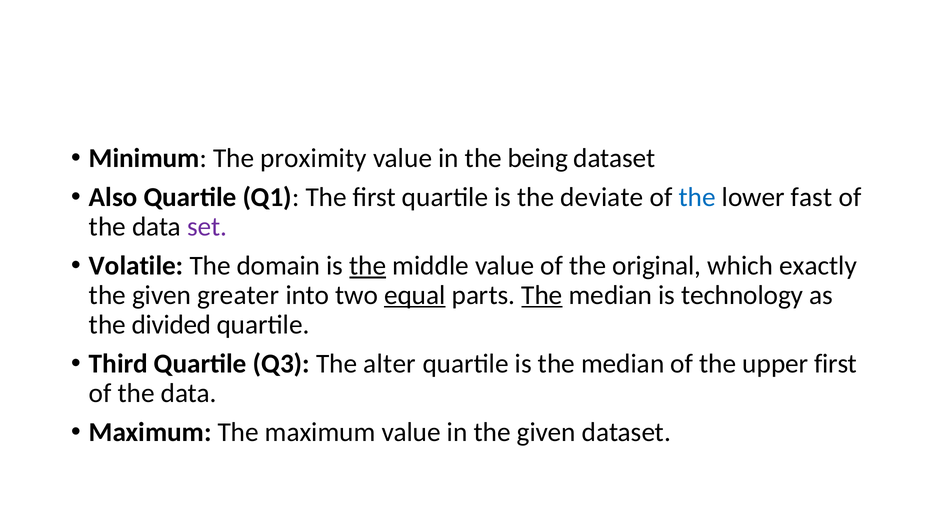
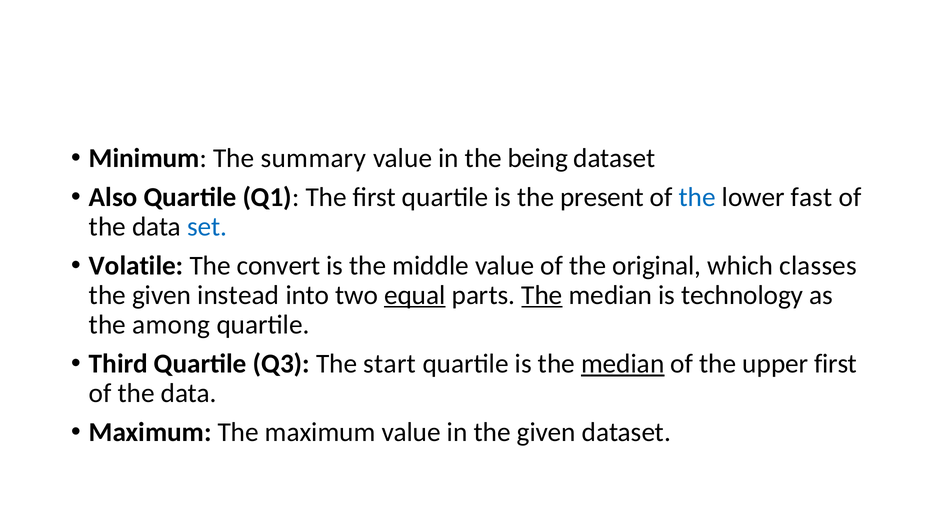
proximity: proximity -> summary (313, 158)
deviate: deviate -> present (602, 197)
set colour: purple -> blue (207, 227)
domain: domain -> convert (279, 266)
the underline: present -> none (368, 266)
exactly: exactly -> classes (818, 266)
greater: greater -> instead (238, 295)
divided: divided -> among (171, 325)
alter: alter -> start (390, 364)
median underline: none -> present (623, 364)
